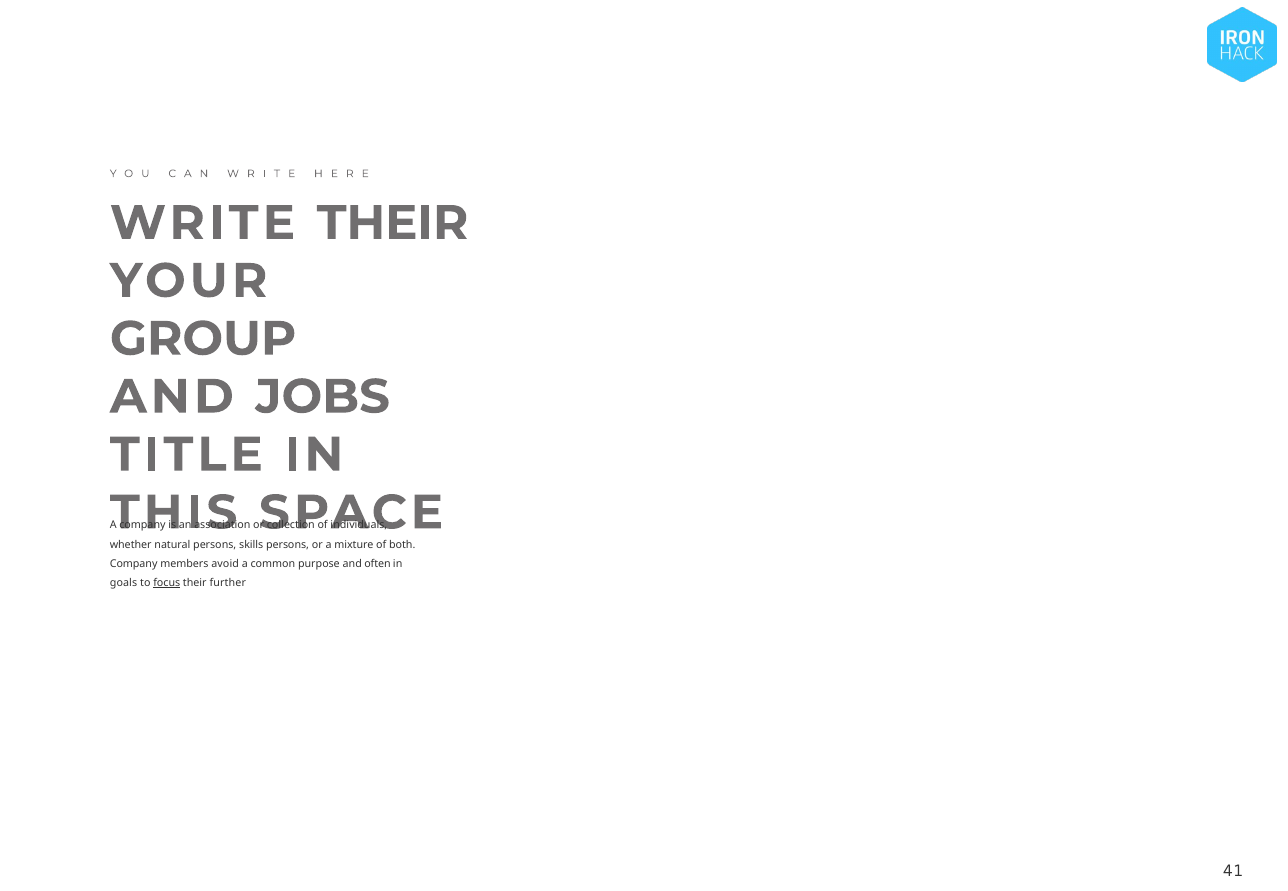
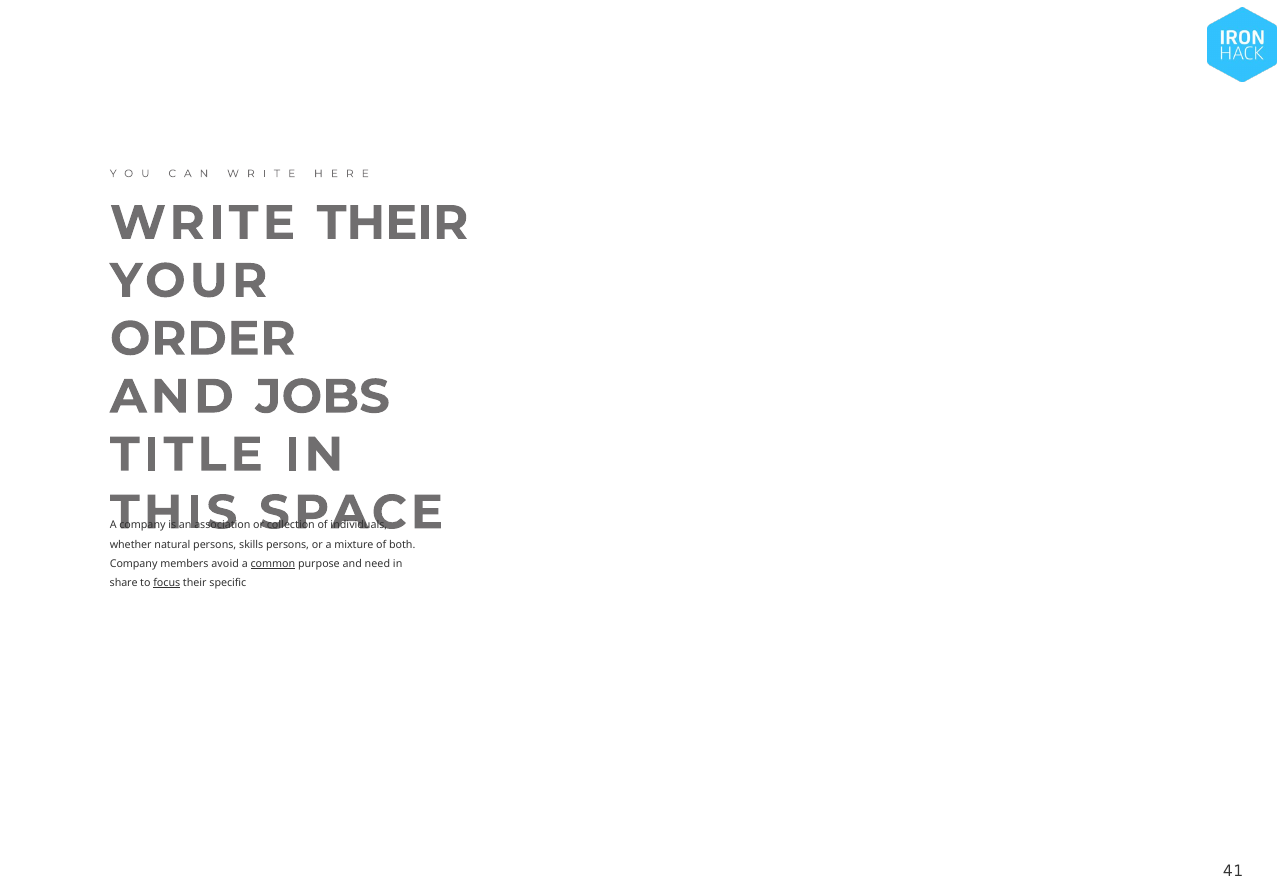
GROUP: GROUP -> ORDER (203, 339)
common underline: none -> present (273, 564)
often: often -> need (377, 564)
goals: goals -> share (124, 584)
further: further -> specific (228, 584)
